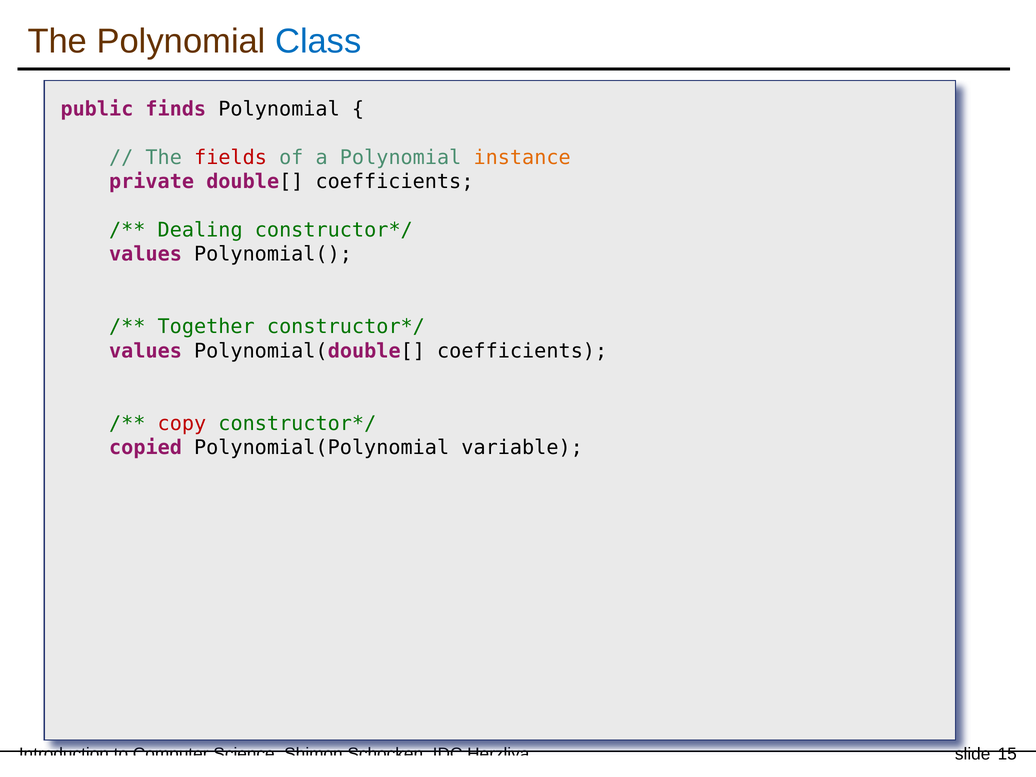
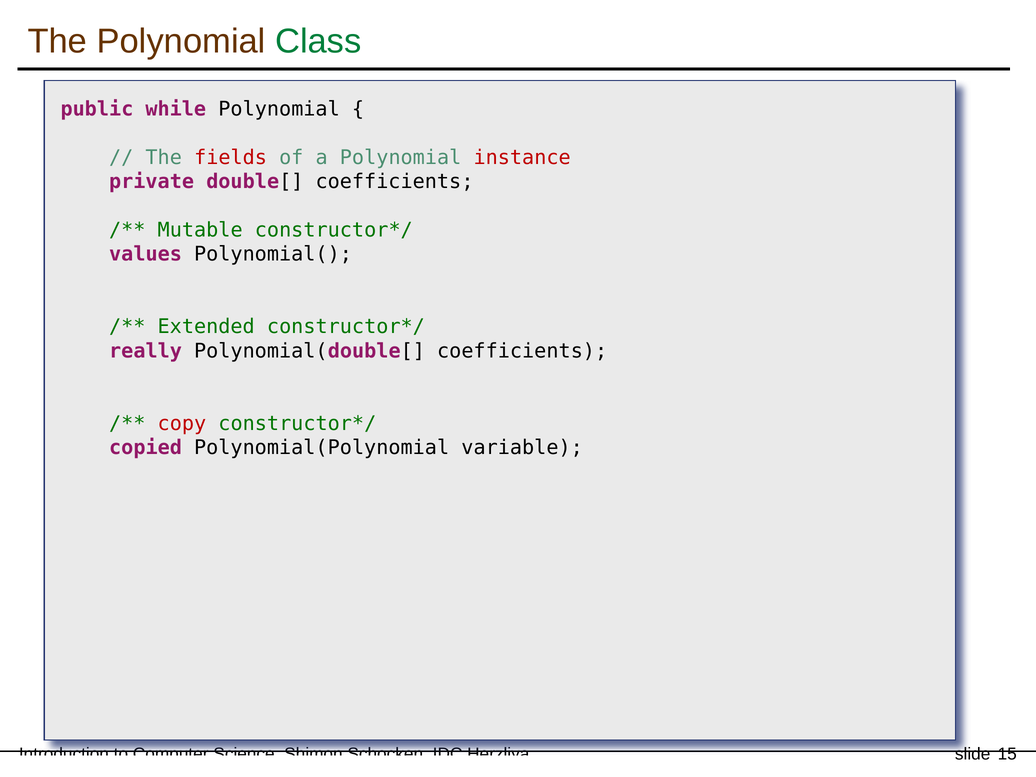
Class colour: blue -> green (318, 41)
finds: finds -> while (176, 109)
instance colour: orange -> red (522, 157)
Dealing: Dealing -> Mutable (200, 230)
Together: Together -> Extended (206, 327)
values: values -> really (146, 351)
